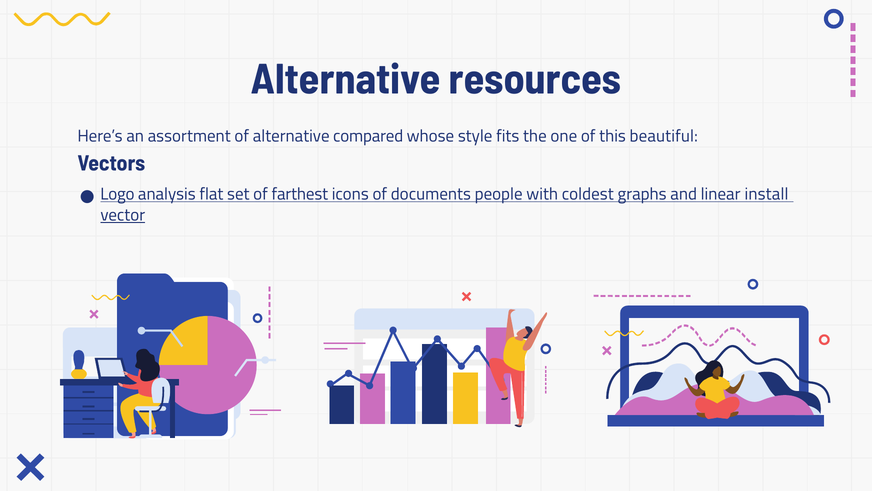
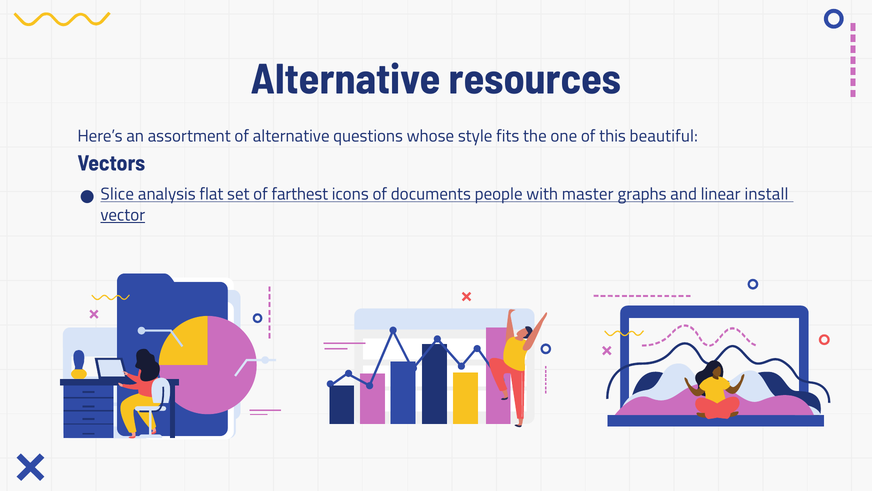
compared: compared -> questions (368, 136)
Logo: Logo -> Slice (117, 194)
coldest: coldest -> master (588, 194)
